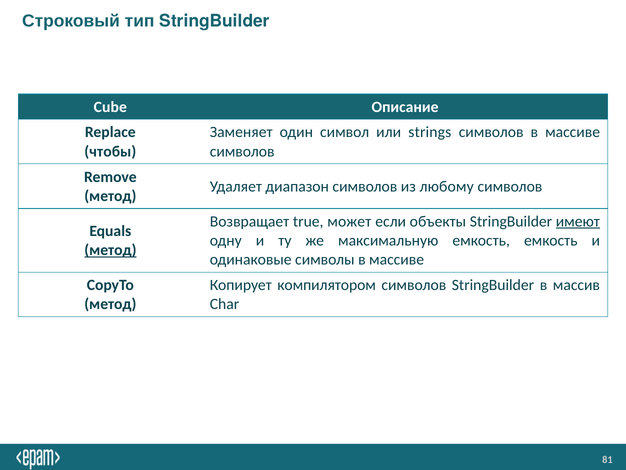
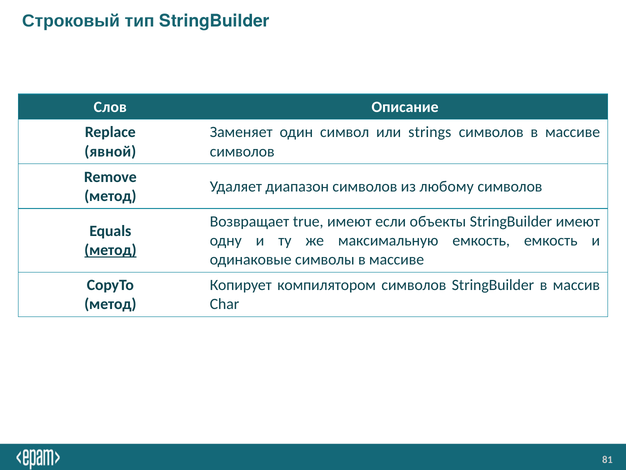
Cube: Cube -> Слов (110, 107)
чтобы: чтобы -> явной (110, 151)
true может: может -> имеют (349, 221)
имеют underline: present -> none (578, 221)
